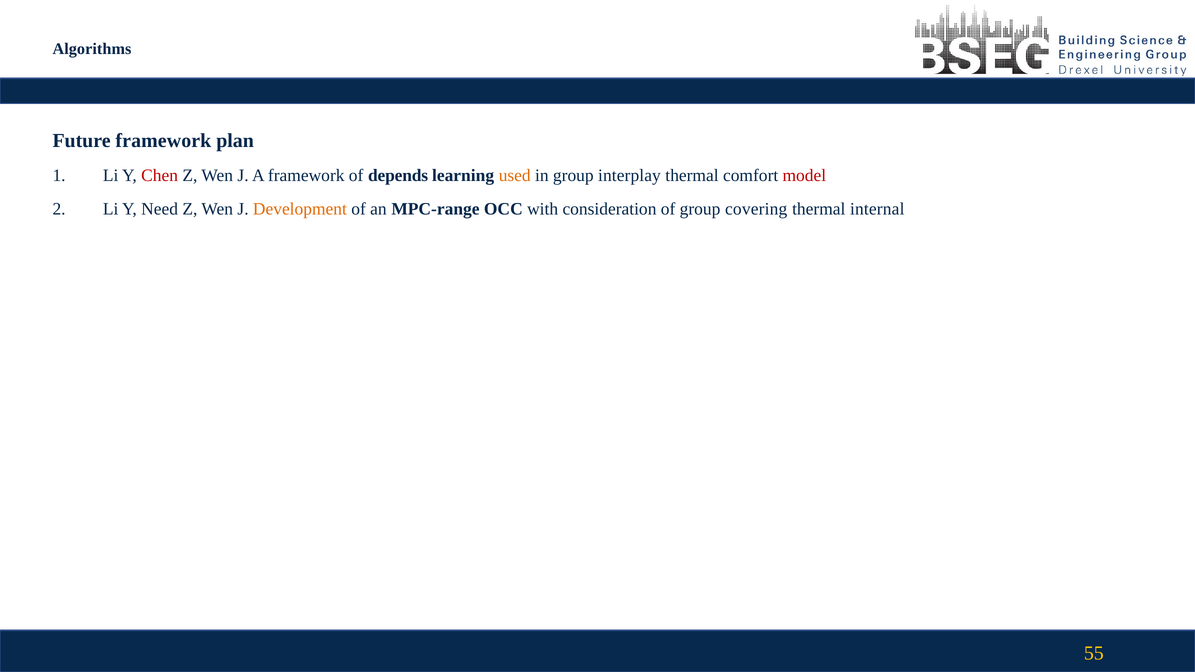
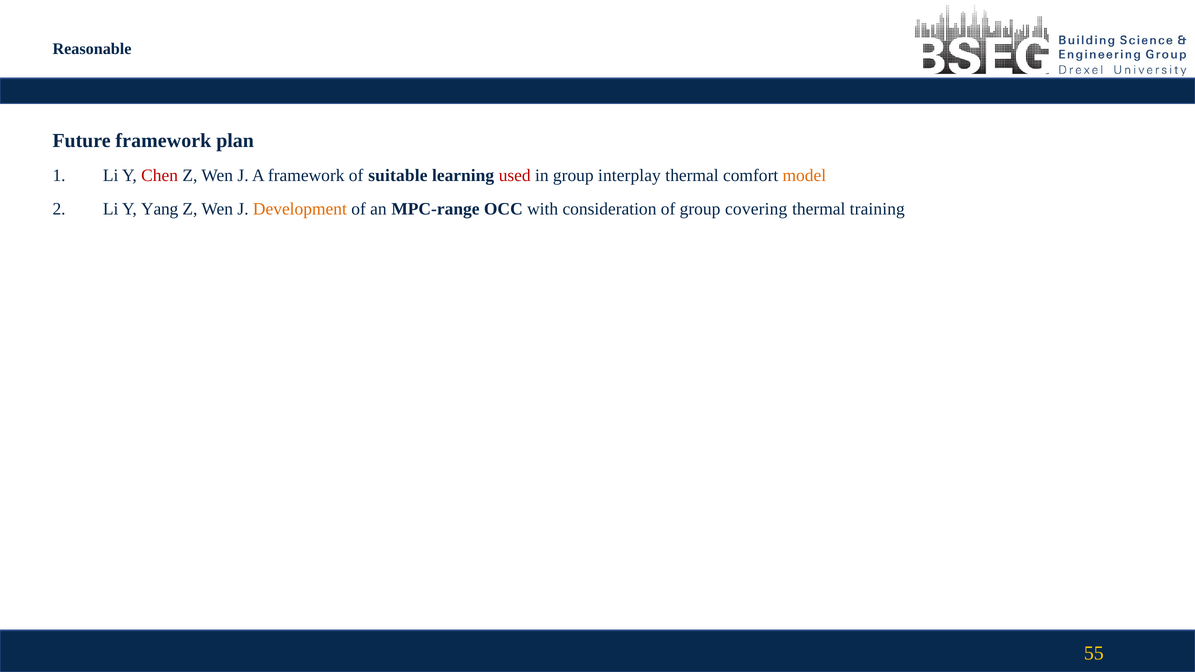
Algorithms: Algorithms -> Reasonable (92, 49)
depends: depends -> suitable (398, 176)
used colour: orange -> red (515, 176)
model colour: red -> orange (804, 176)
Need: Need -> Yang (160, 209)
internal: internal -> training (877, 209)
